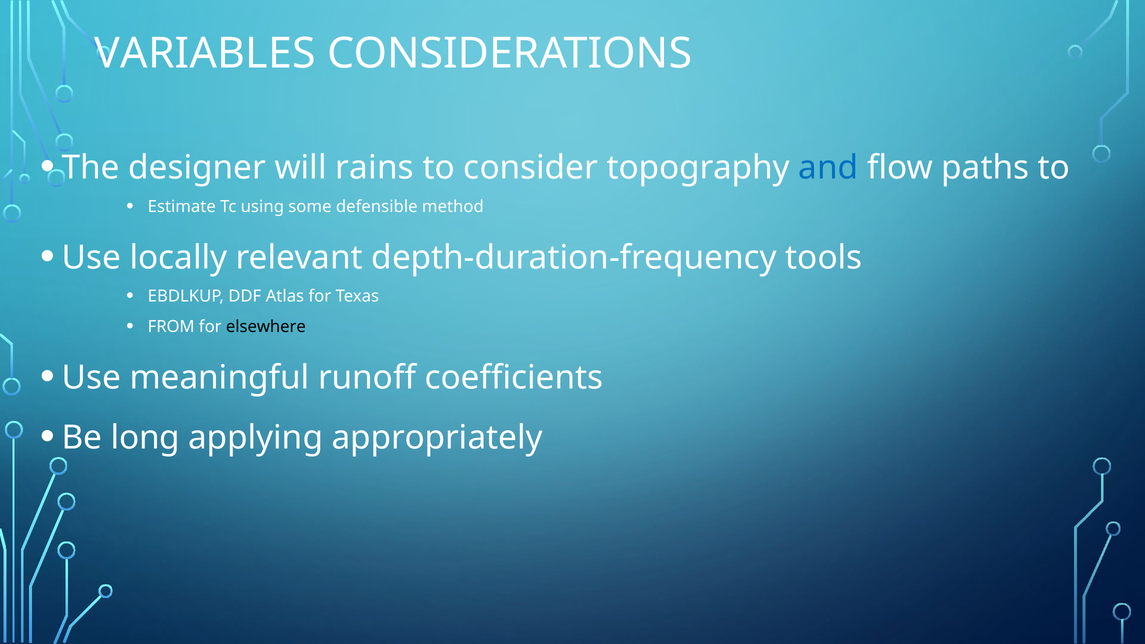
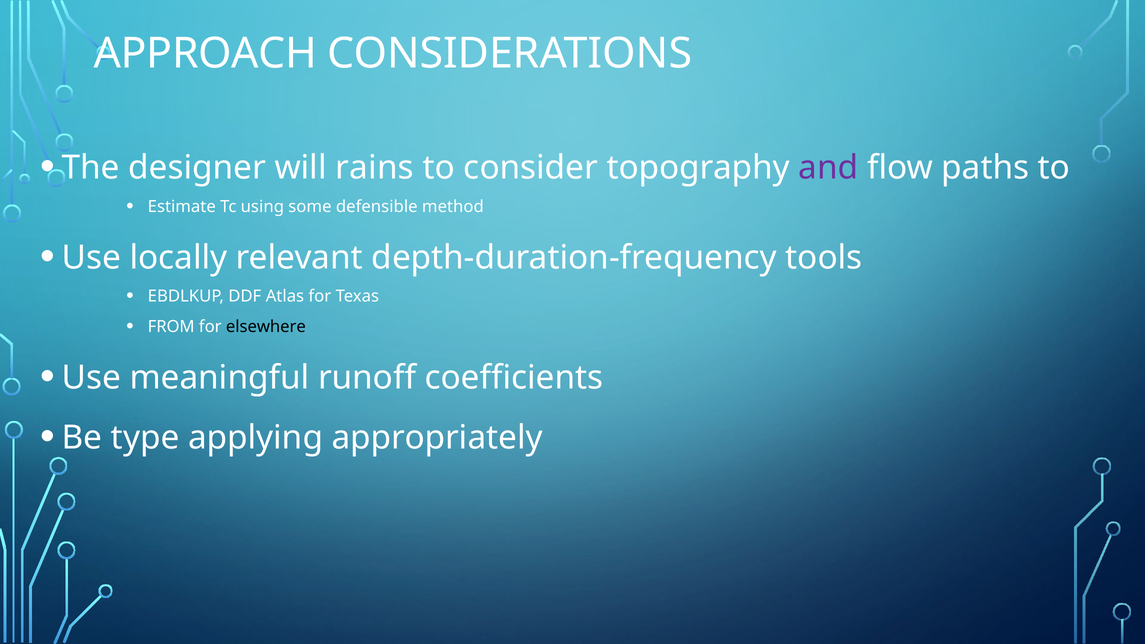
VARIABLES: VARIABLES -> APPROACH (205, 53)
and colour: blue -> purple (828, 168)
long: long -> type (145, 438)
